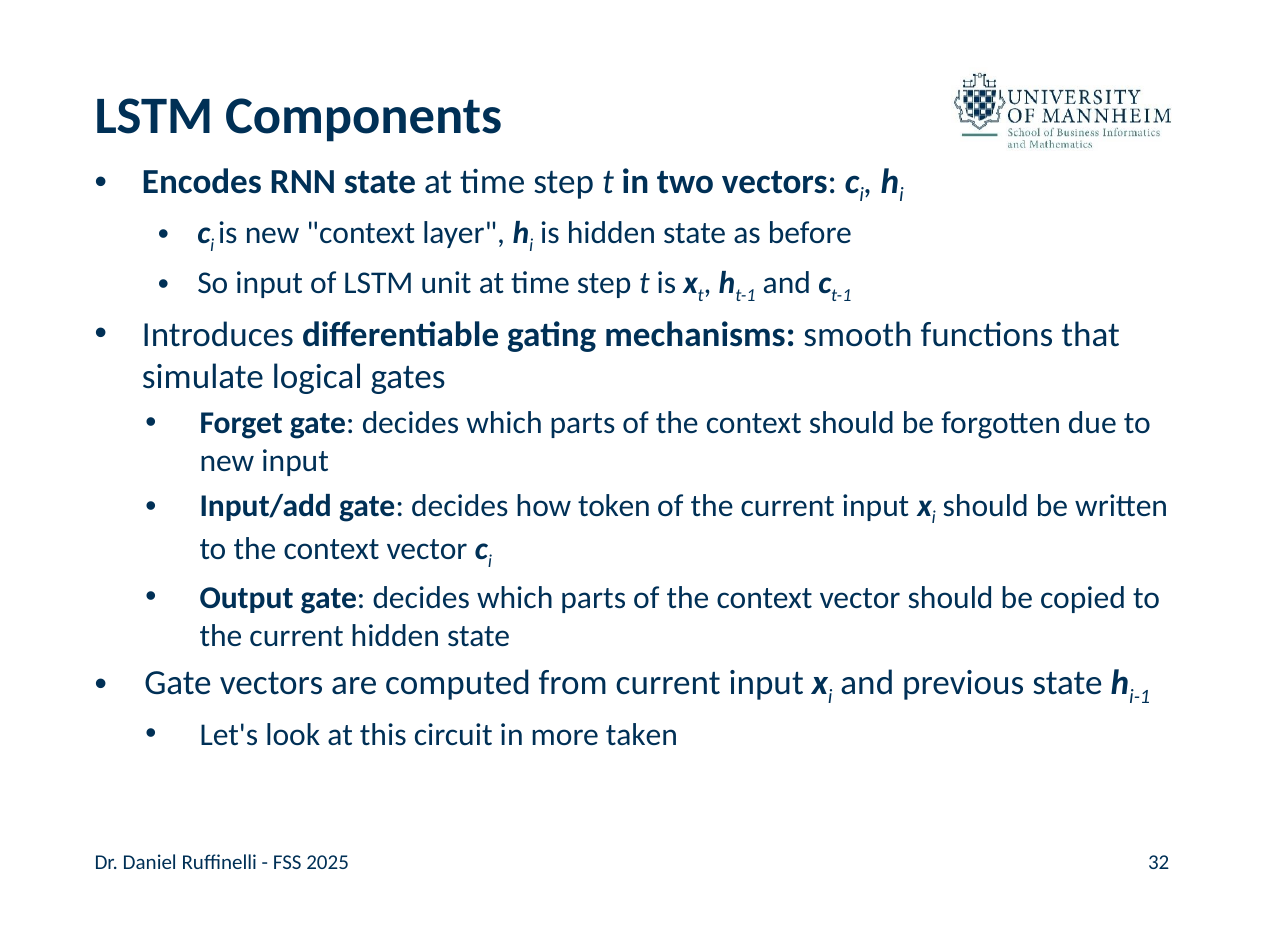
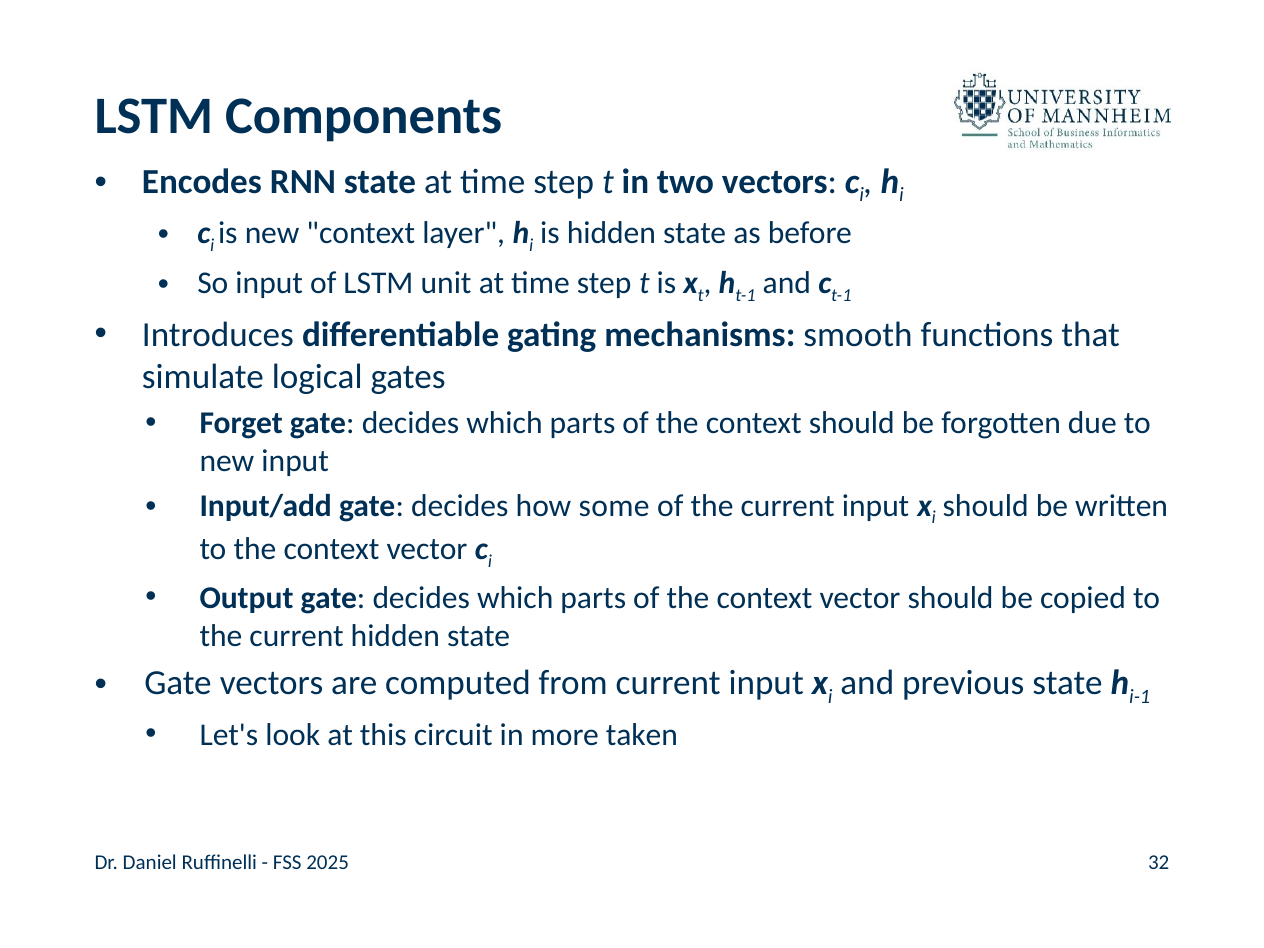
token: token -> some (614, 506)
